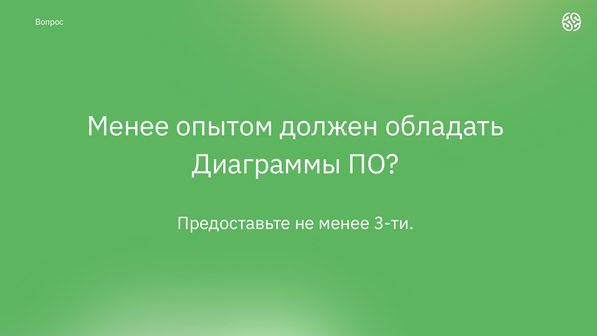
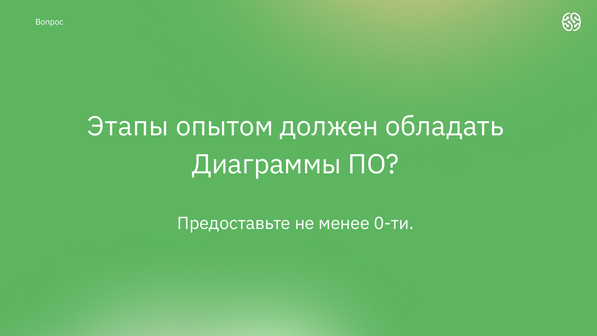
Менее: Менее -> Этапы (128, 127)
3-ти: 3-ти -> 0-ти (394, 223)
